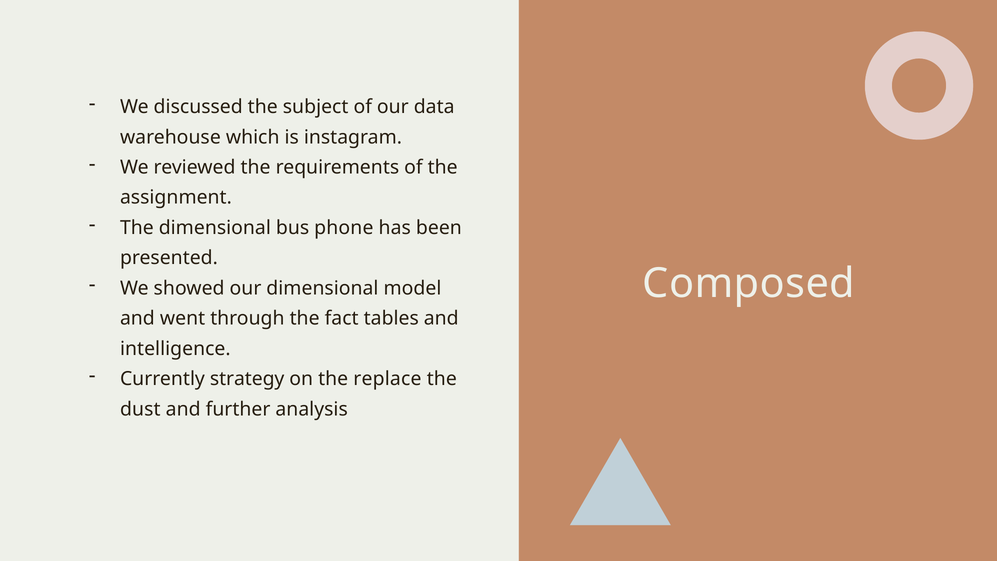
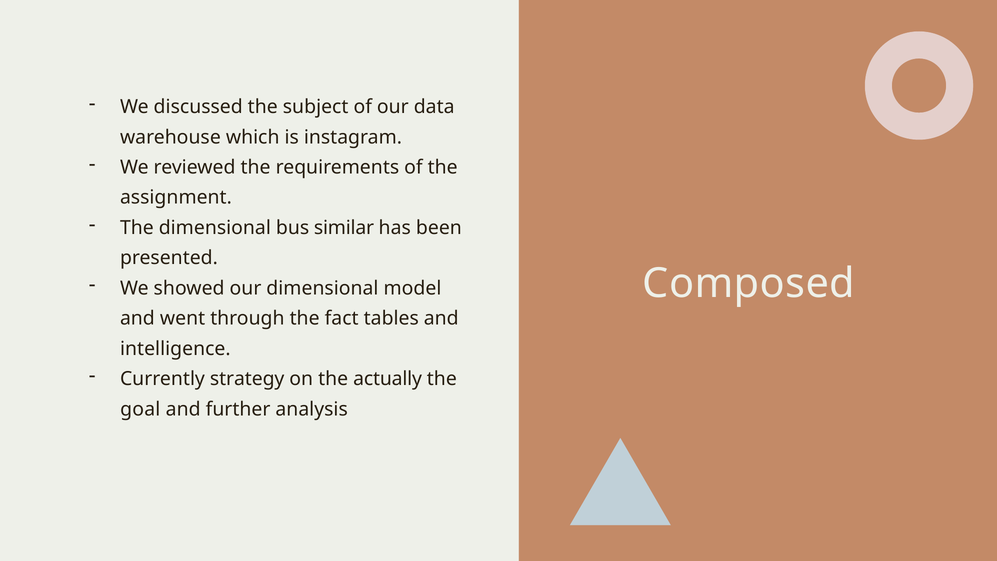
phone: phone -> similar (344, 228)
replace: replace -> actually (388, 379)
dust: dust -> goal (140, 409)
